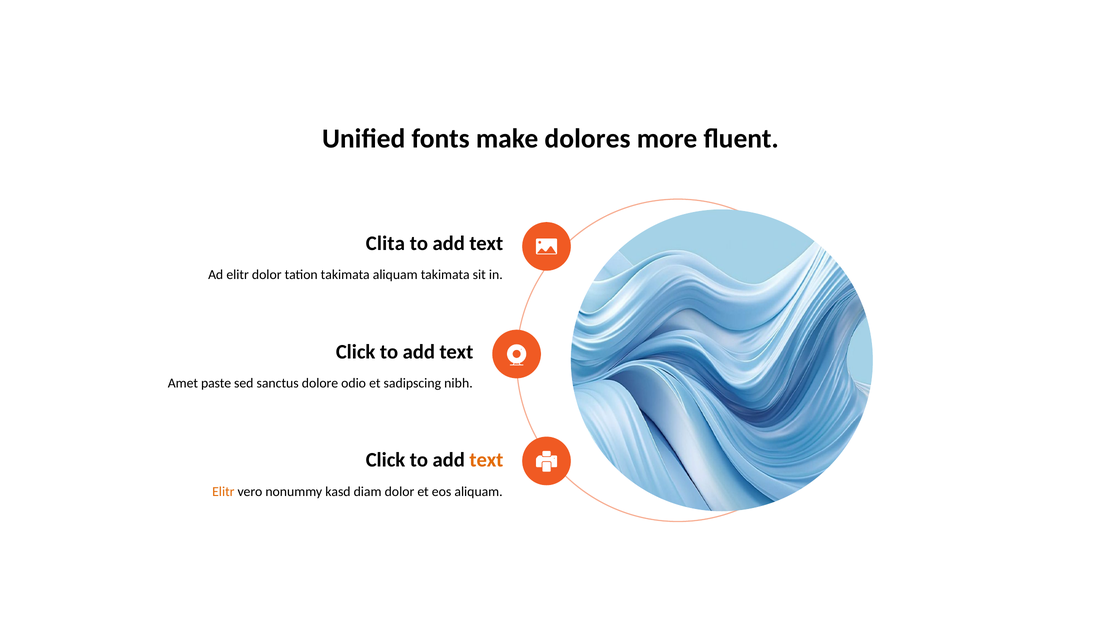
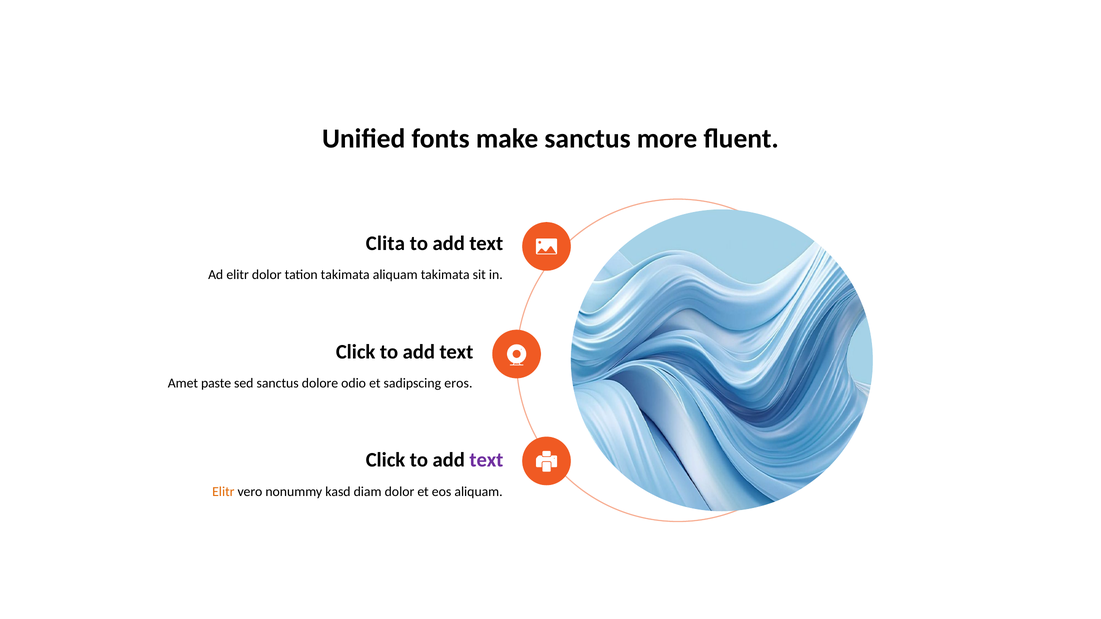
make dolores: dolores -> sanctus (588, 139)
nibh: nibh -> eros (458, 383)
text colour: orange -> purple (486, 460)
